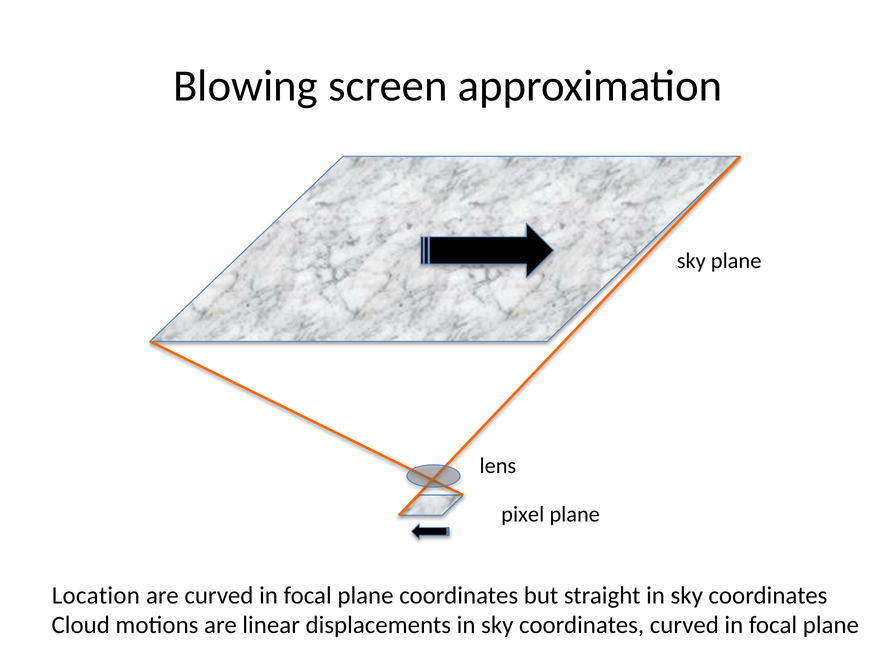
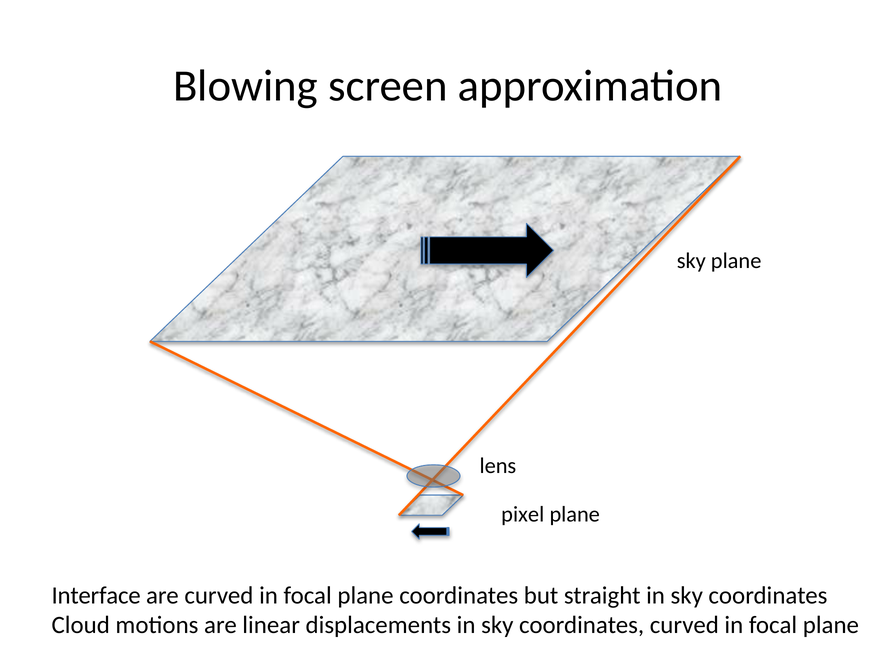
Location: Location -> Interface (96, 595)
